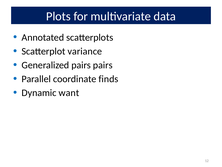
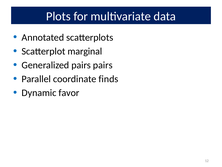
variance: variance -> marginal (85, 51)
want: want -> favor (69, 93)
